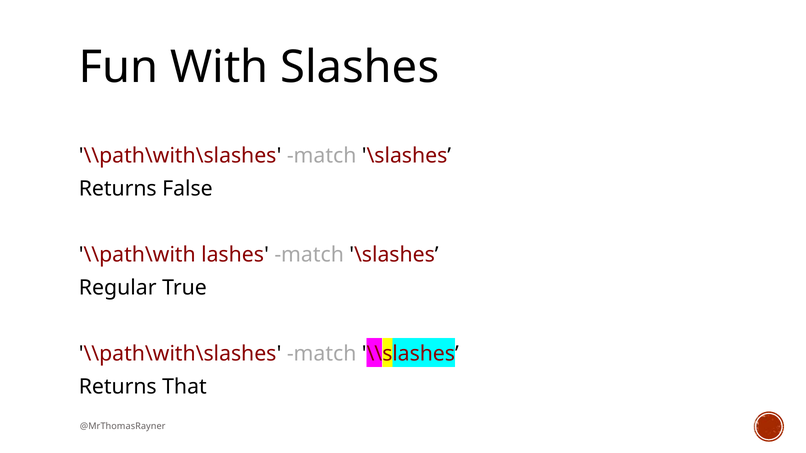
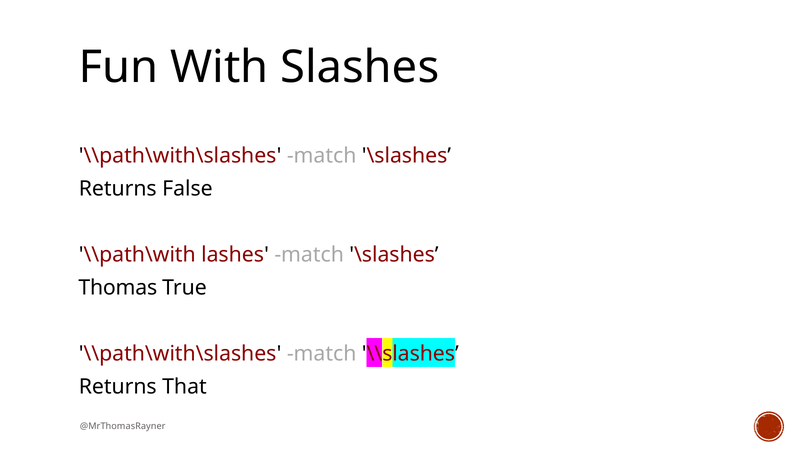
Regular: Regular -> Thomas (118, 288)
